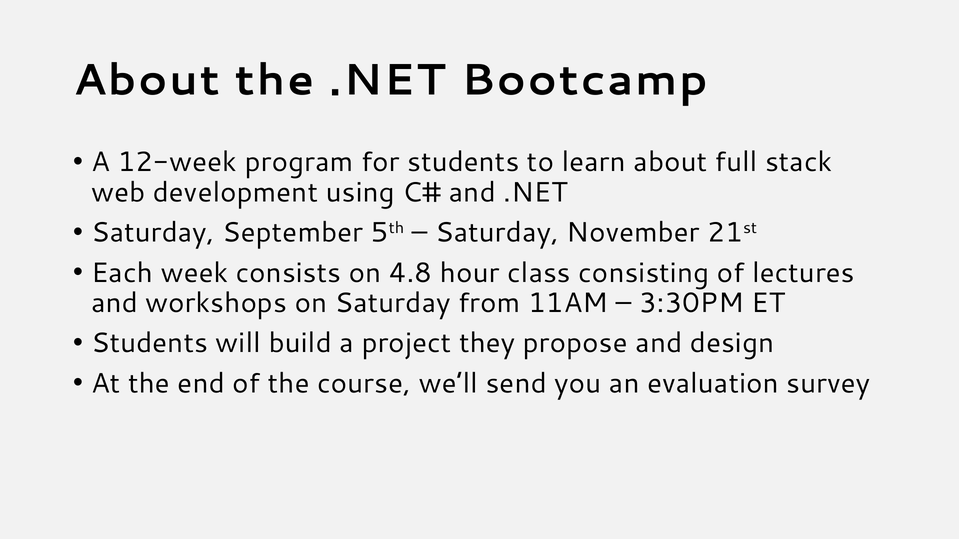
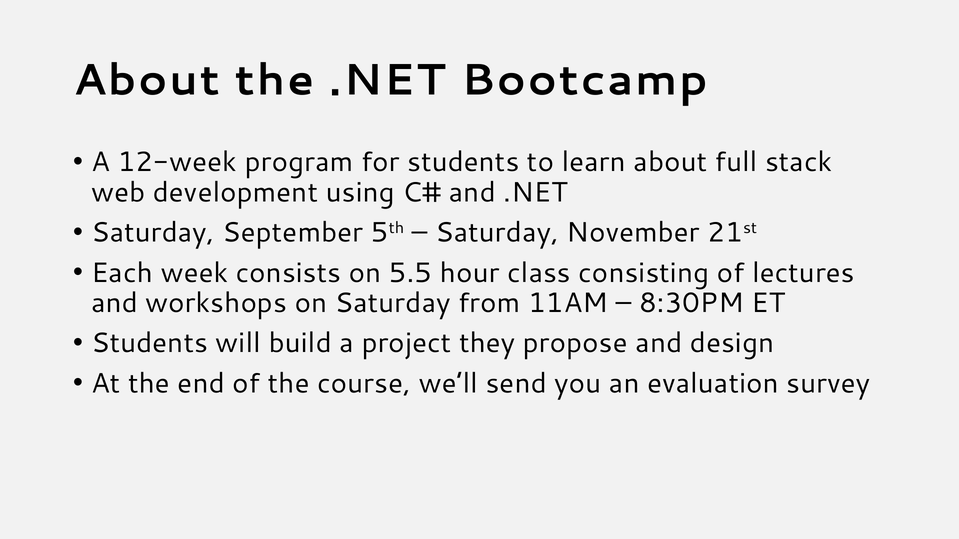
4.8: 4.8 -> 5.5 (411, 273)
3:30PM: 3:30PM -> 8:30PM (692, 303)
